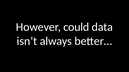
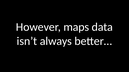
could: could -> maps (76, 27)
